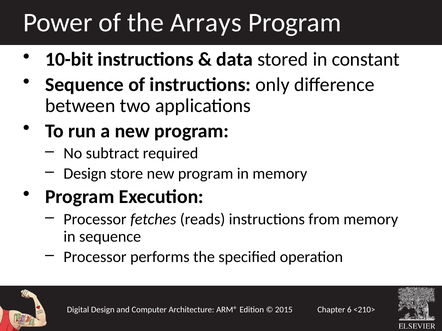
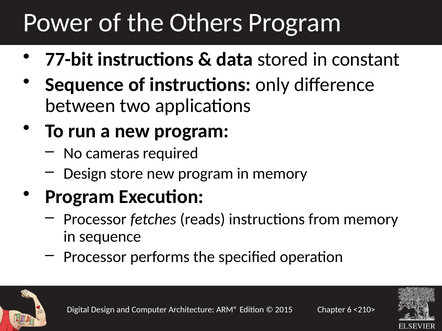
Arrays: Arrays -> Others (206, 23)
10-bit: 10-bit -> 77-bit (69, 60)
subtract: subtract -> cameras (113, 154)
